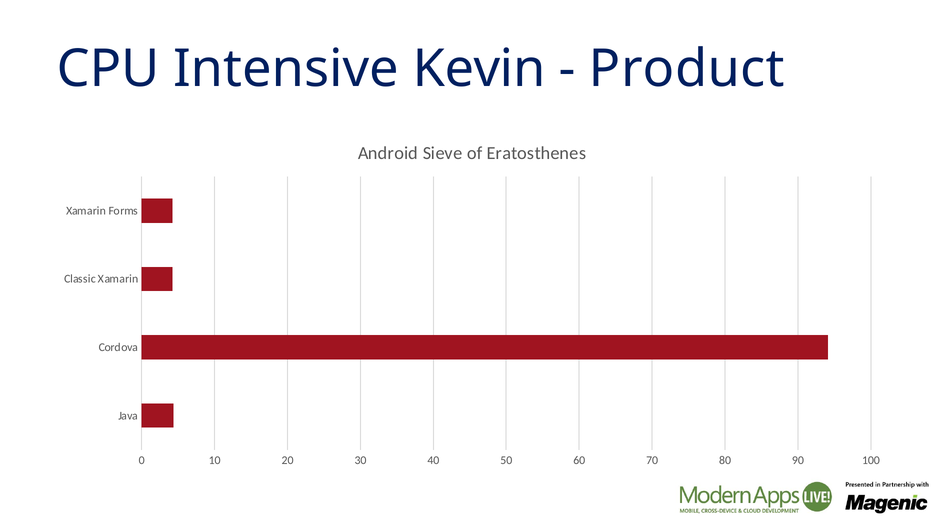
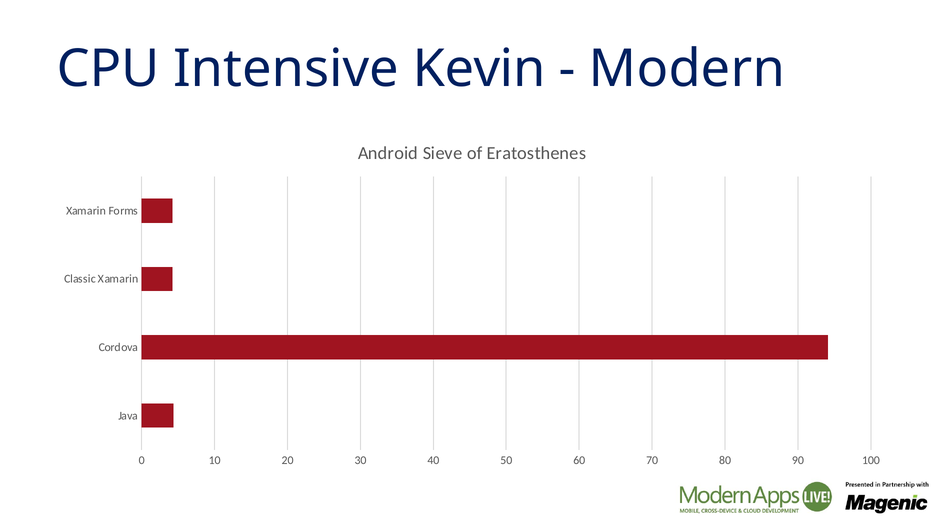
Product: Product -> Modern (687, 69)
